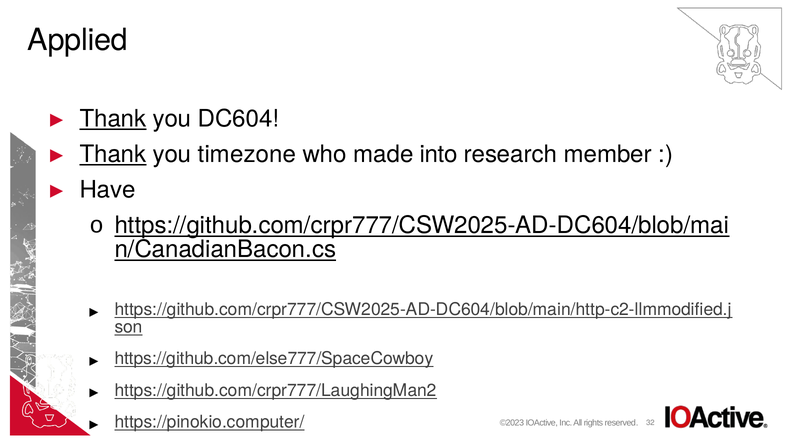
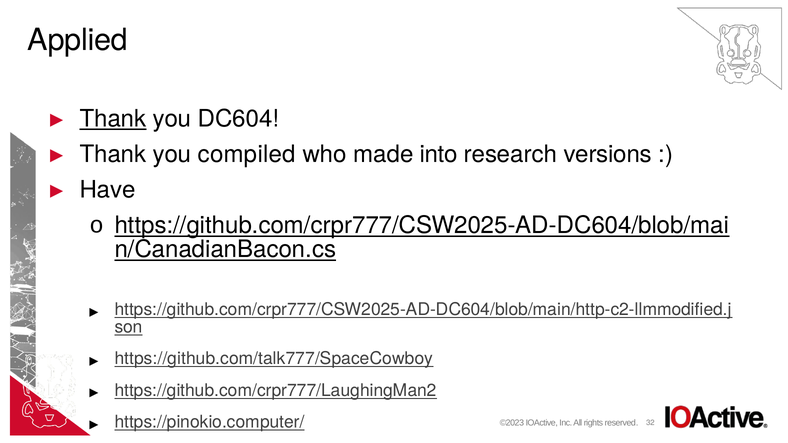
Thank underline: present -> none (113, 154)
timezone: timezone -> compiled (247, 154)
member: member -> versions (608, 154)
https://github.com/else777/SpaceCowboy: https://github.com/else777/SpaceCowboy -> https://github.com/talk777/SpaceCowboy (274, 359)
